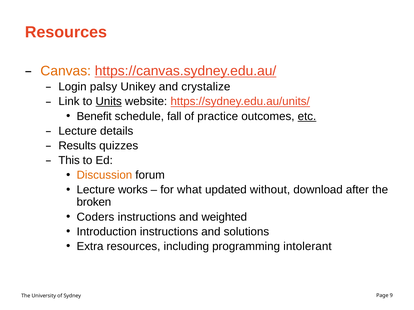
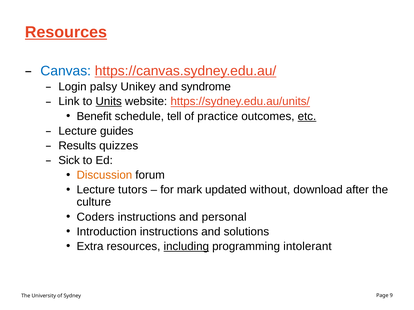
Resources underline: none -> present (66, 32)
Canvas colour: orange -> blue (66, 71)
crystalize: crystalize -> syndrome (206, 87)
fall: fall -> tell (174, 116)
details: details -> guides (117, 131)
This: This -> Sick (69, 161)
works: works -> tutors (133, 190)
what: what -> mark (190, 190)
broken: broken -> culture (94, 203)
weighted: weighted -> personal (224, 217)
including underline: none -> present (186, 247)
